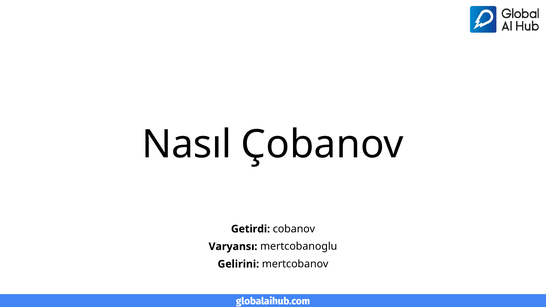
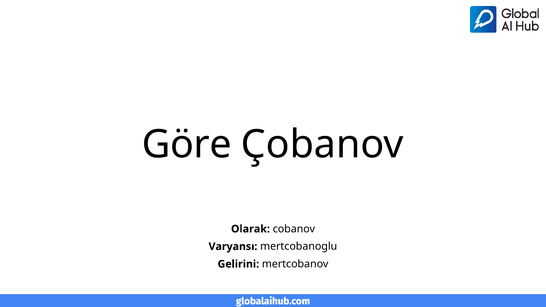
Nasıl: Nasıl -> Göre (187, 144)
Getirdi: Getirdi -> Olarak (250, 229)
